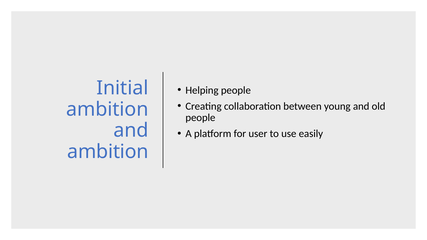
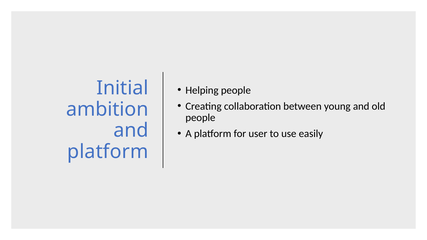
ambition: ambition -> platform (108, 152)
